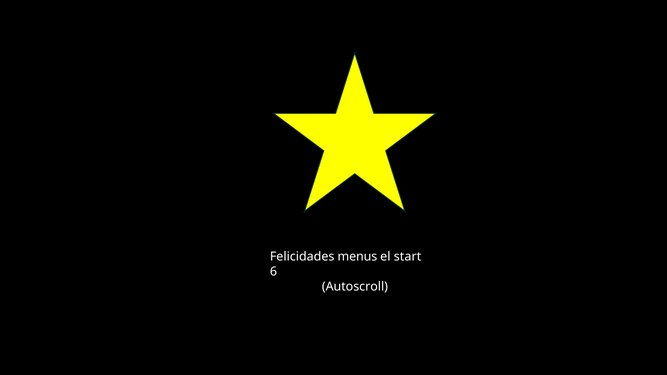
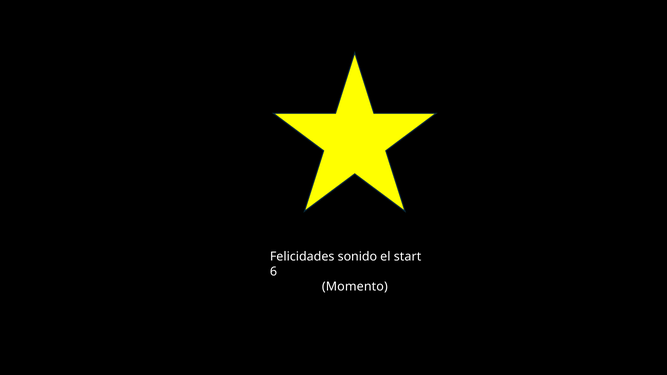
menus: menus -> sonido (357, 257)
Autoscroll: Autoscroll -> Momento (355, 287)
